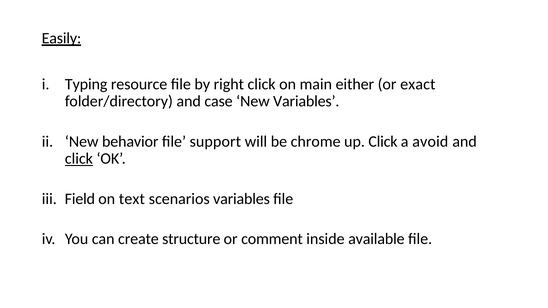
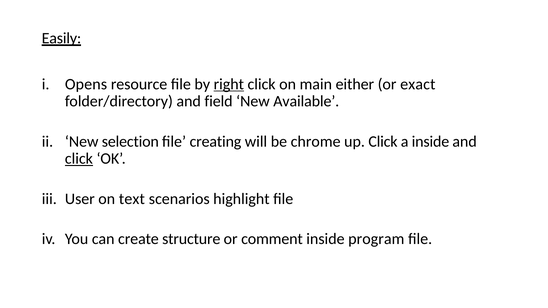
Typing: Typing -> Opens (86, 84)
right underline: none -> present (229, 84)
case: case -> field (219, 101)
New Variables: Variables -> Available (306, 101)
behavior: behavior -> selection (130, 142)
support: support -> creating (215, 142)
a avoid: avoid -> inside (430, 142)
Field: Field -> User (80, 199)
scenarios variables: variables -> highlight (241, 199)
available: available -> program (376, 239)
